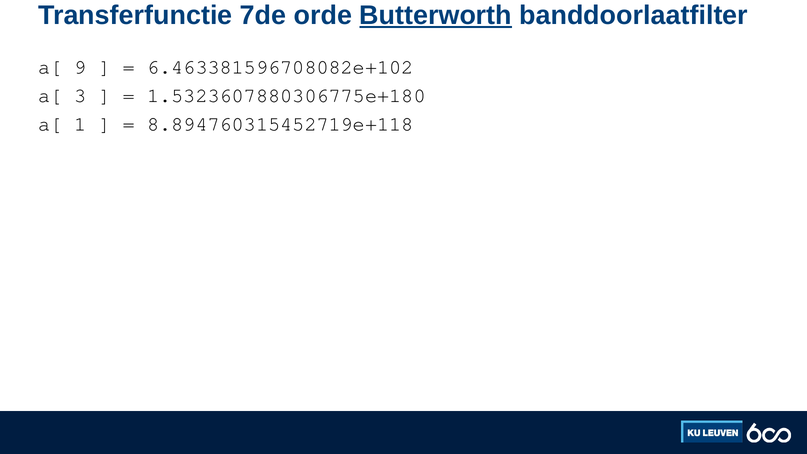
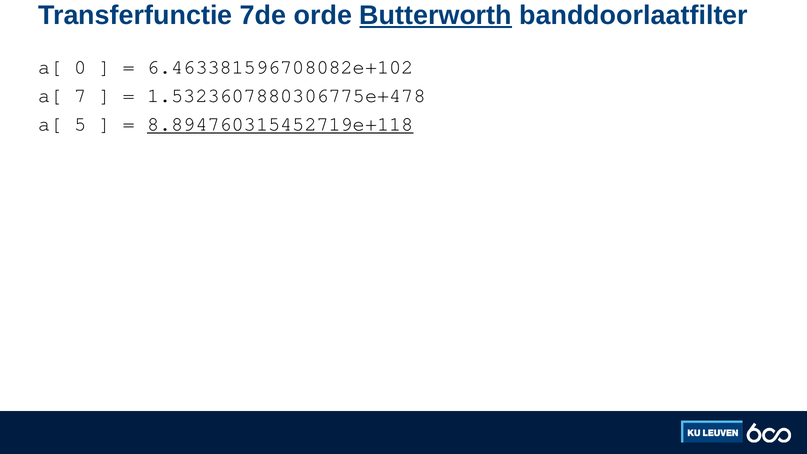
9: 9 -> 0 (81, 67)
3: 3 -> 7 (81, 96)
1.5323607880306775e+180: 1.5323607880306775e+180 -> 1.5323607880306775e+478 (286, 96)
1: 1 -> 5 (81, 124)
8.894760315452719e+118 underline: none -> present (280, 124)
